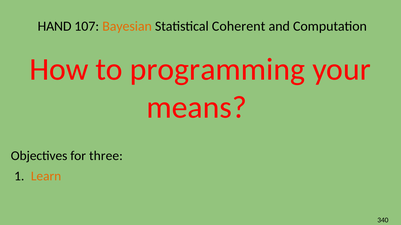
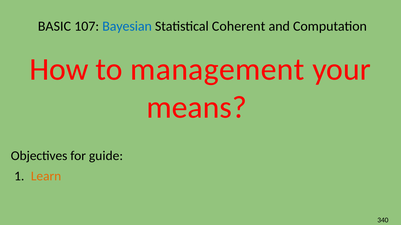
HAND: HAND -> BASIC (54, 26)
Bayesian colour: orange -> blue (127, 26)
programming: programming -> management (217, 70)
three: three -> guide (106, 156)
